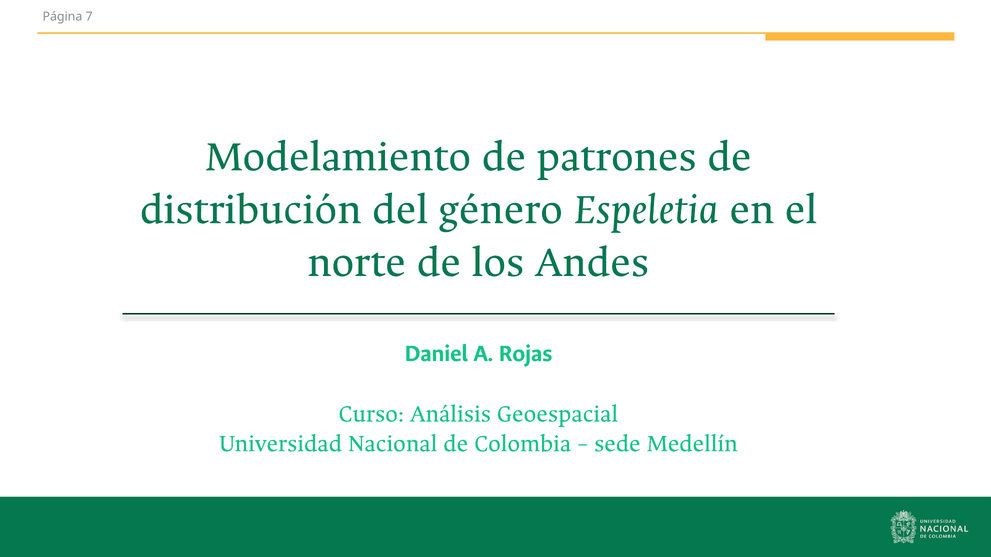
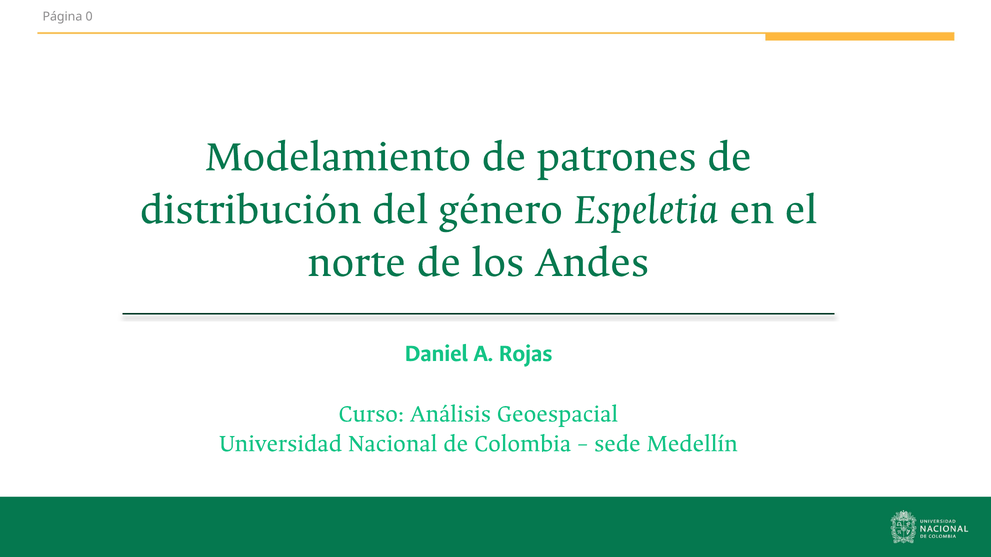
7: 7 -> 0 (89, 17)
